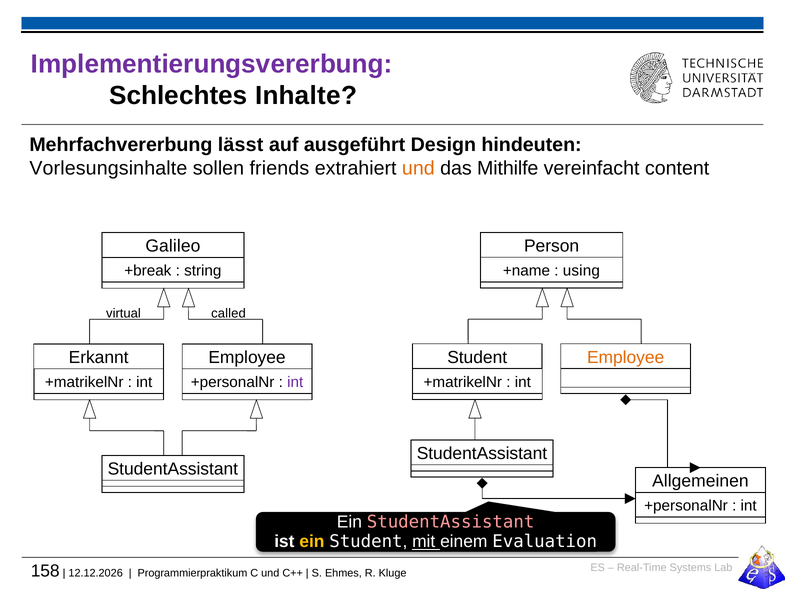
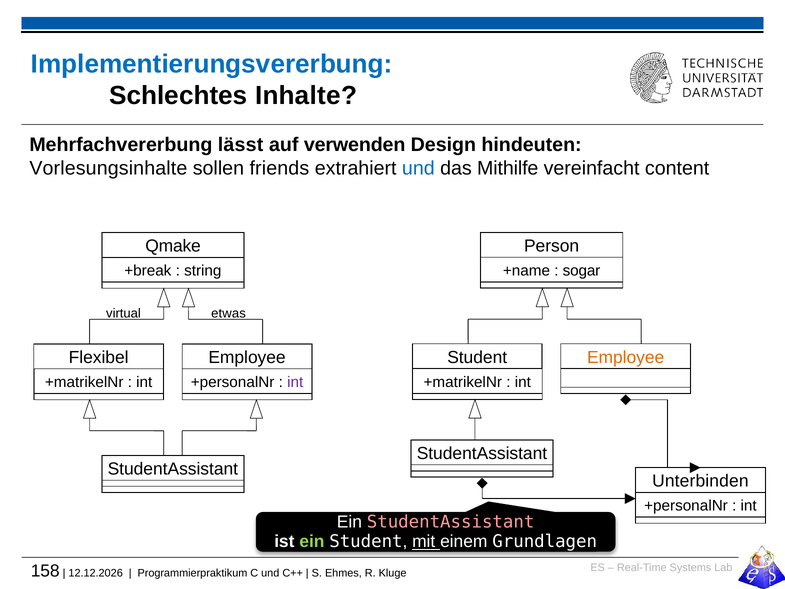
Implementierungsvererbung colour: purple -> blue (212, 64)
ausgeführt: ausgeführt -> verwenden (355, 144)
und colour: orange -> blue (418, 168)
Galileo: Galileo -> Qmake (173, 246)
using: using -> sogar (582, 271)
called: called -> etwas (229, 313)
Erkannt: Erkannt -> Flexibel (99, 357)
Allgemeinen: Allgemeinen -> Unterbinden (700, 481)
ein colour: yellow -> light green (312, 541)
Evaluation: Evaluation -> Grundlagen (545, 541)
